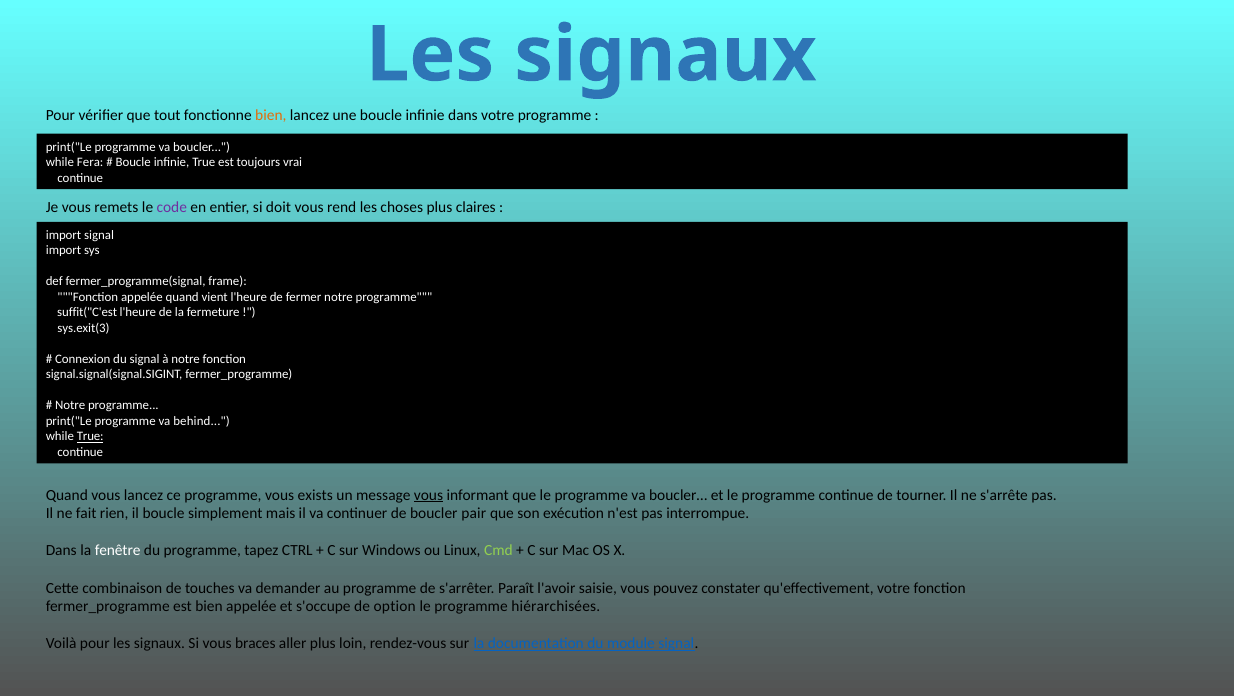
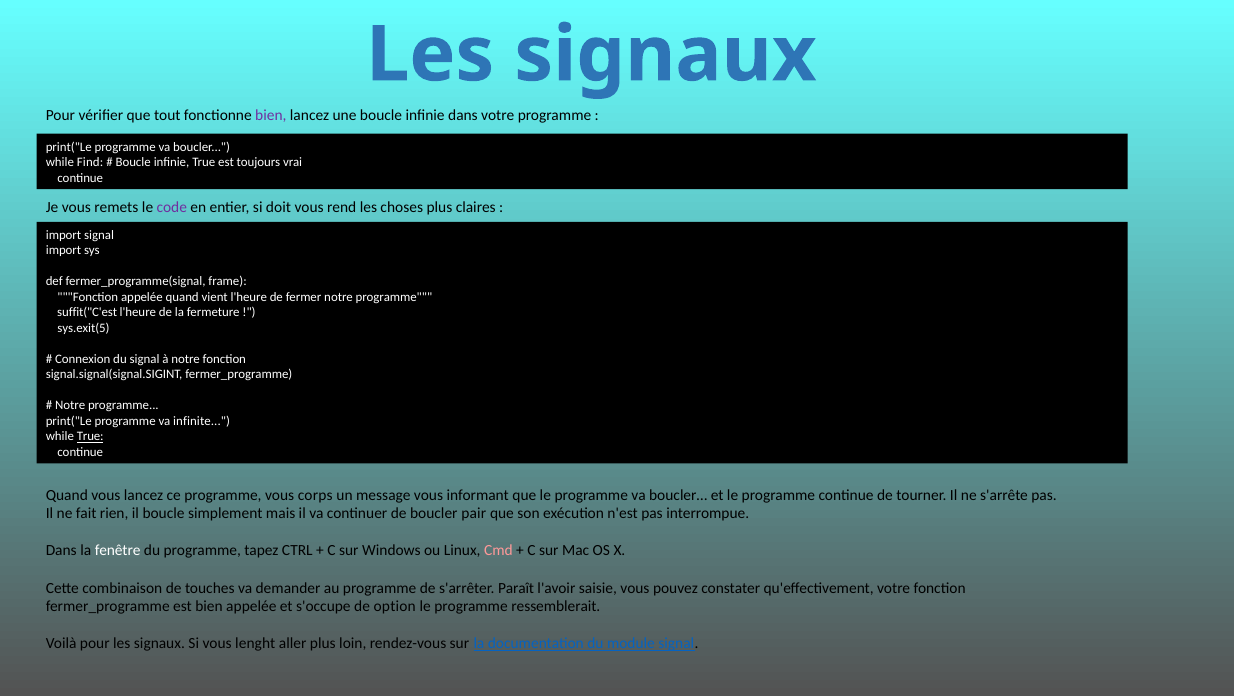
bien colour: orange -> purple (271, 115)
Fera: Fera -> Find (90, 162)
sys.exit(3: sys.exit(3 -> sys.exit(5 (83, 328)
behind: behind -> infinite (202, 421)
exists: exists -> corps (315, 495)
vous underline: present -> none (429, 495)
Cmd colour: light green -> pink (498, 551)
hiérarchisées: hiérarchisées -> ressemblerait (556, 606)
braces: braces -> lenght (255, 643)
